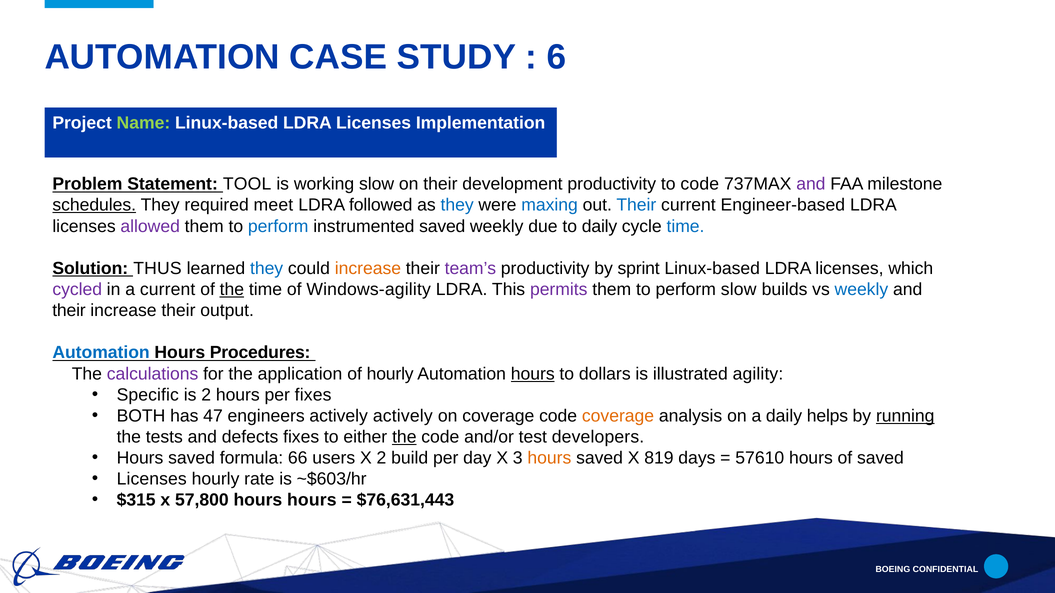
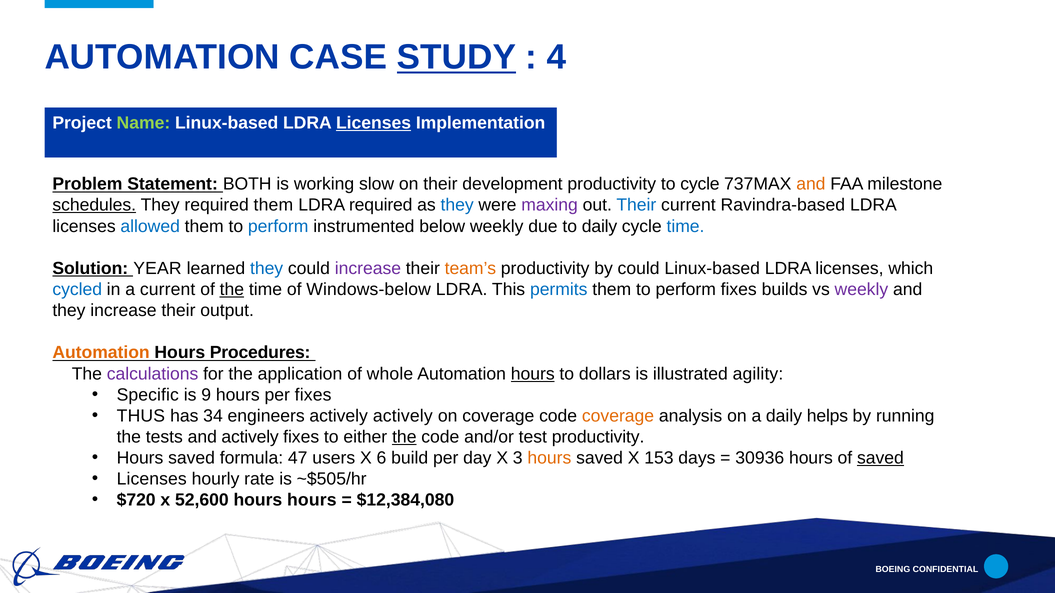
STUDY underline: none -> present (457, 57)
6: 6 -> 4 (557, 57)
Licenses underline: none -> present (374, 123)
TOOL: TOOL -> BOTH (247, 184)
to code: code -> cycle (700, 184)
and colour: purple -> orange (811, 184)
required meet: meet -> them (273, 205)
LDRA followed: followed -> required (381, 205)
maxing colour: blue -> purple (550, 205)
Engineer-based: Engineer-based -> Ravindra-based (783, 205)
allowed colour: purple -> blue (150, 226)
instrumented saved: saved -> below (442, 226)
THUS: THUS -> YEAR (157, 269)
increase colour: orange -> purple (368, 269)
team’s colour: purple -> orange (470, 269)
by sprint: sprint -> could (639, 269)
cycled colour: purple -> blue (77, 290)
Windows-agility: Windows-agility -> Windows-below (369, 290)
permits colour: purple -> blue (559, 290)
perform slow: slow -> fixes (739, 290)
weekly colour: blue -> purple (861, 290)
their: their -> they (69, 311)
Automation colour: blue -> orange (101, 353)
of hourly: hourly -> whole (390, 374)
is 2: 2 -> 9 (206, 395)
BOTH: BOTH -> THUS (141, 416)
47: 47 -> 34 (213, 416)
running underline: present -> none (905, 416)
and defects: defects -> actively (250, 437)
test developers: developers -> productivity (598, 437)
66: 66 -> 47 (298, 458)
X 2: 2 -> 6 (381, 458)
819: 819 -> 153 (659, 458)
57610: 57610 -> 30936 (760, 458)
saved underline: none -> present (880, 458)
~$603/hr: ~$603/hr -> ~$505/hr (332, 479)
$315: $315 -> $720 (136, 501)
57,800: 57,800 -> 52,600 (202, 501)
$76,631,443: $76,631,443 -> $12,384,080 (405, 501)
